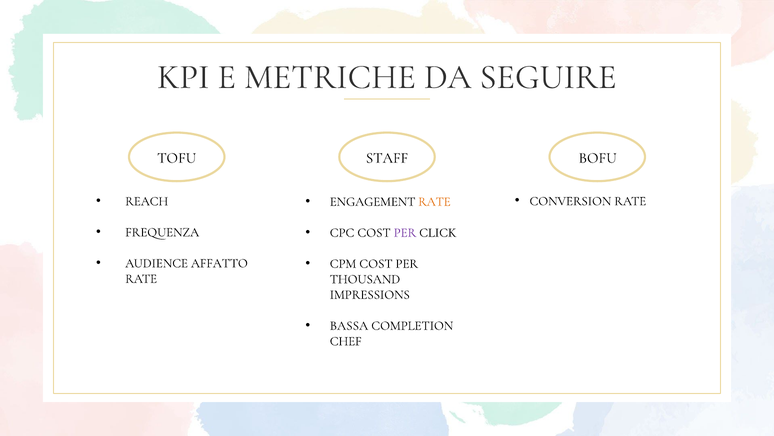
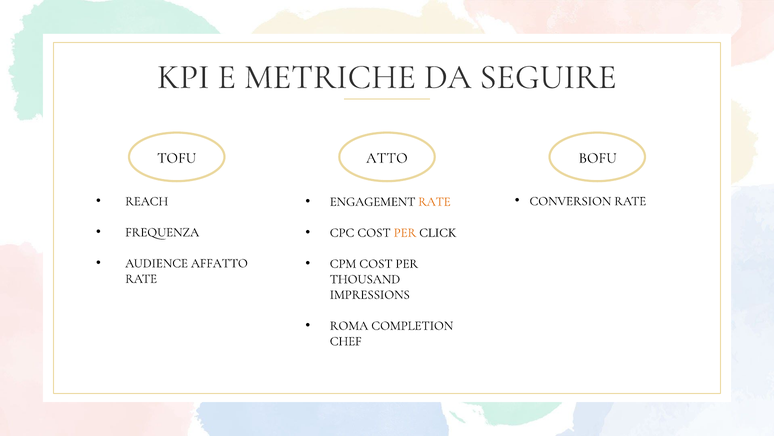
STAFF: STAFF -> ATTO (387, 158)
PER colour: purple -> orange (405, 232)
BASSA: BASSA -> ROMA (349, 325)
